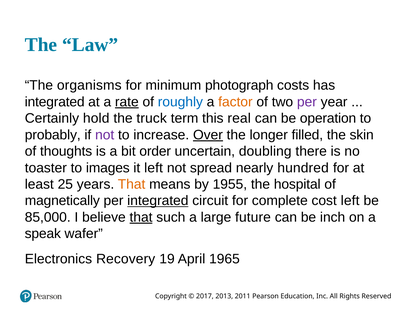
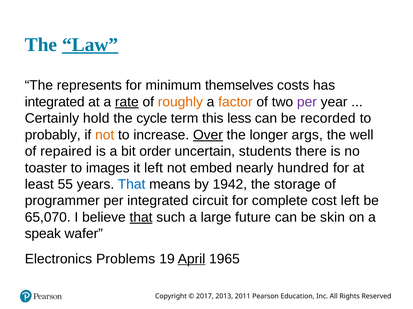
Law underline: none -> present (90, 45)
organisms: organisms -> represents (89, 86)
photograph: photograph -> themselves (239, 86)
roughly colour: blue -> orange (180, 102)
truck: truck -> cycle (152, 119)
real: real -> less (239, 119)
operation: operation -> recorded (328, 119)
not colour: purple -> orange (105, 135)
filled: filled -> args (307, 135)
skin: skin -> well (362, 135)
thoughts: thoughts -> repaired (66, 152)
doubling: doubling -> students (265, 152)
spread: spread -> embed (211, 168)
25: 25 -> 55 (65, 185)
That colour: orange -> blue (132, 185)
1955: 1955 -> 1942 (230, 185)
hospital: hospital -> storage (297, 185)
magnetically: magnetically -> programmer (62, 201)
integrated underline: present -> none (158, 201)
85,000: 85,000 -> 65,070 (48, 218)
inch: inch -> skin (333, 218)
Recovery: Recovery -> Problems (126, 259)
April underline: none -> present (192, 259)
